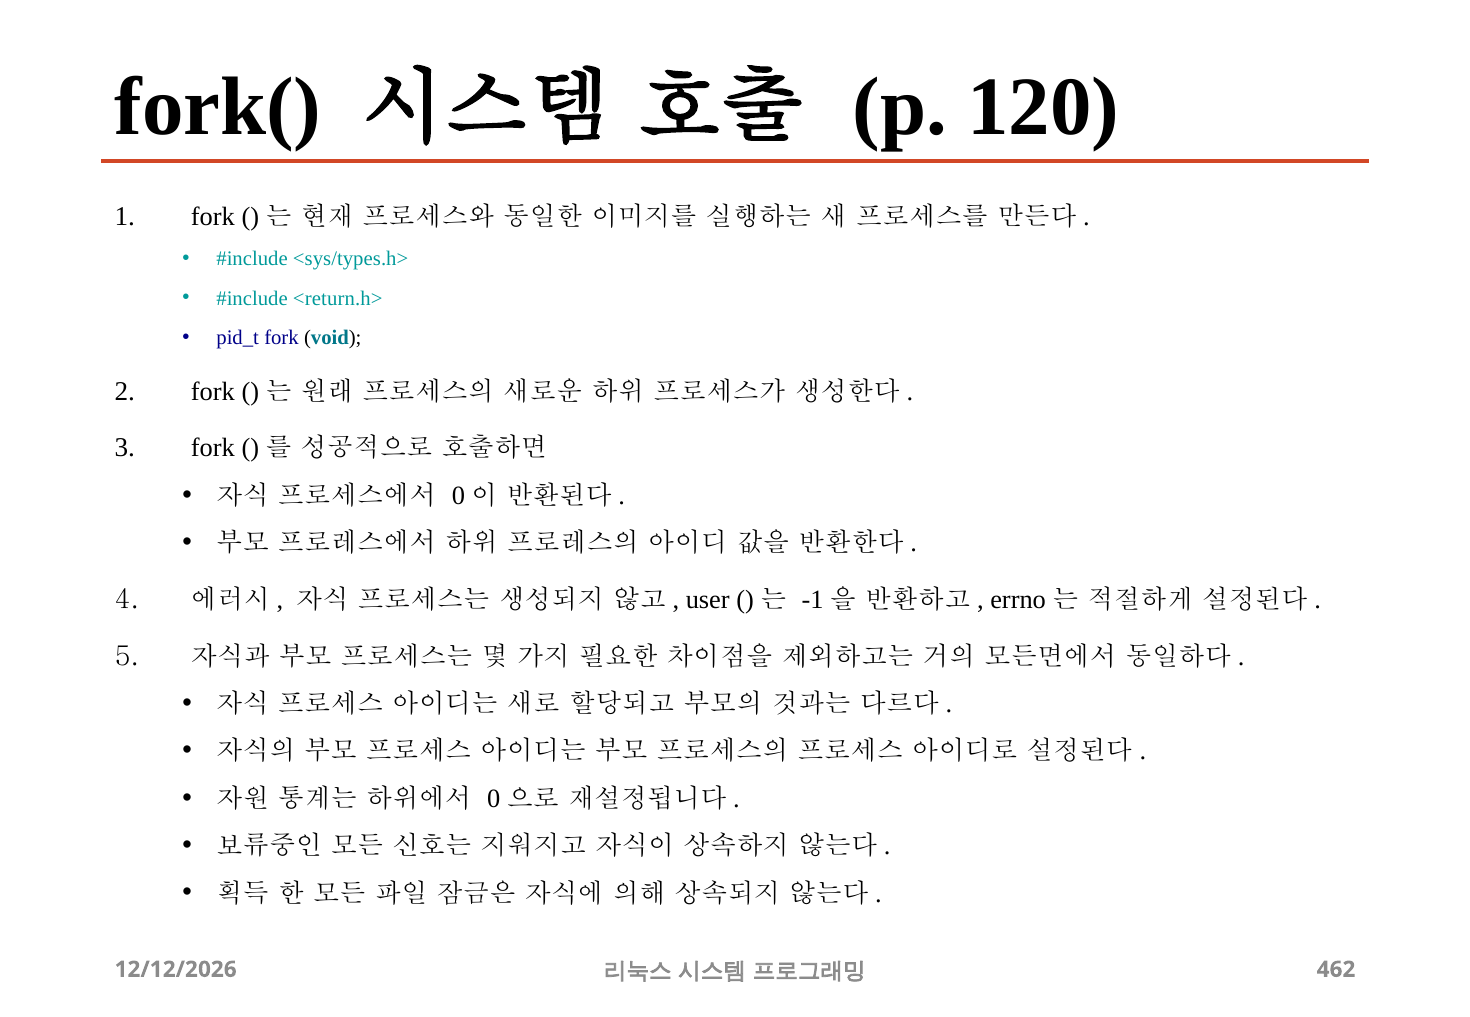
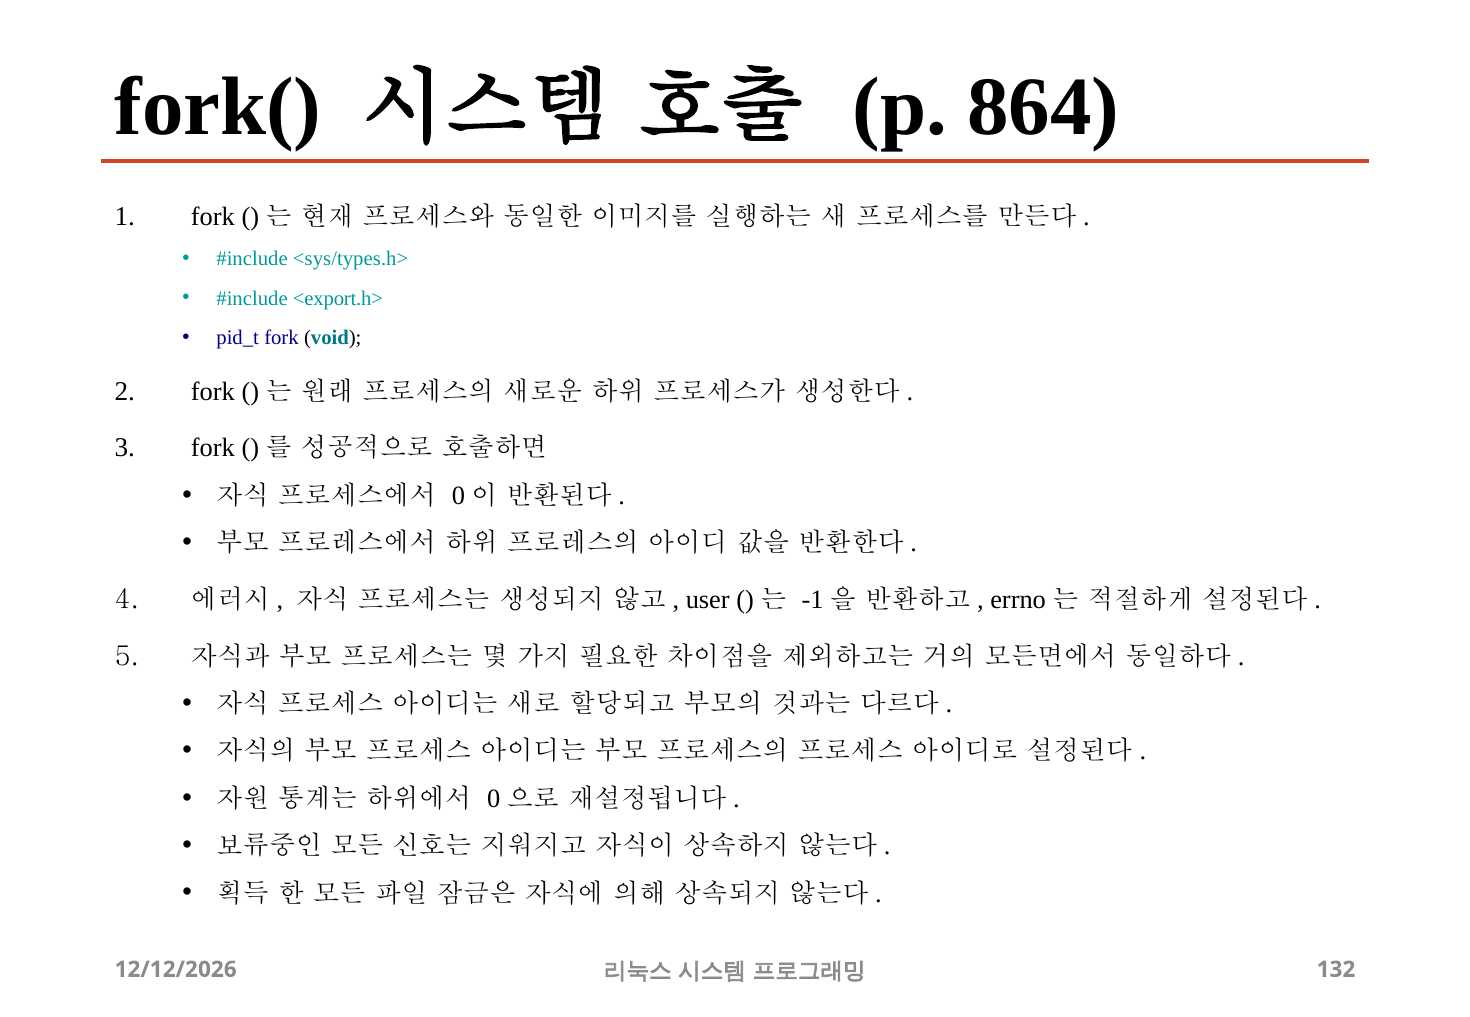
120: 120 -> 864 (1043, 107)
<return.h>: <return.h> -> <export.h> (338, 299)
462: 462 -> 132 (1336, 970)
